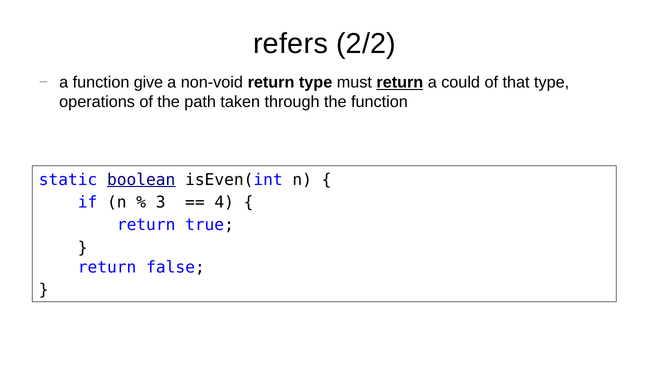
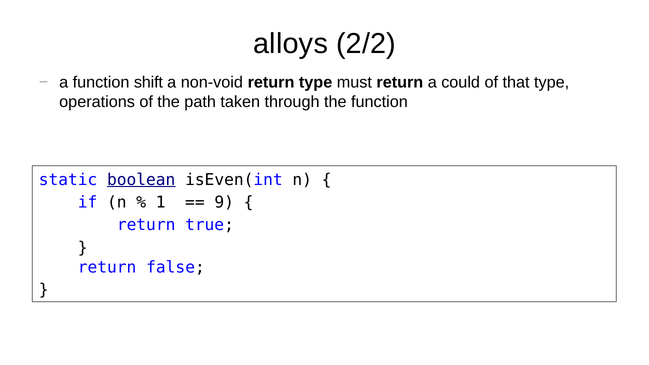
refers: refers -> alloys (291, 44)
give: give -> shift (148, 82)
return underline: present -> none (400, 82)
3: 3 -> 1 (161, 202)
4: 4 -> 9 (224, 202)
